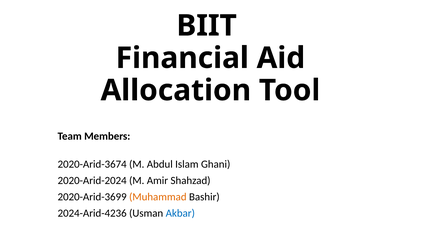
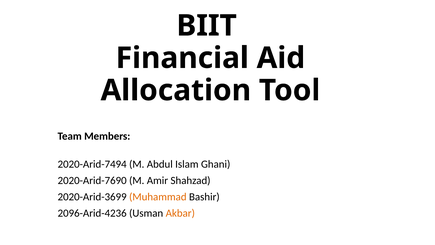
2020-Arid-3674: 2020-Arid-3674 -> 2020-Arid-7494 (92, 164)
2020-Arid-2024: 2020-Arid-2024 -> 2020-Arid-7690 (92, 180)
2024-Arid-4236: 2024-Arid-4236 -> 2096-Arid-4236 (92, 213)
Akbar colour: blue -> orange (180, 213)
